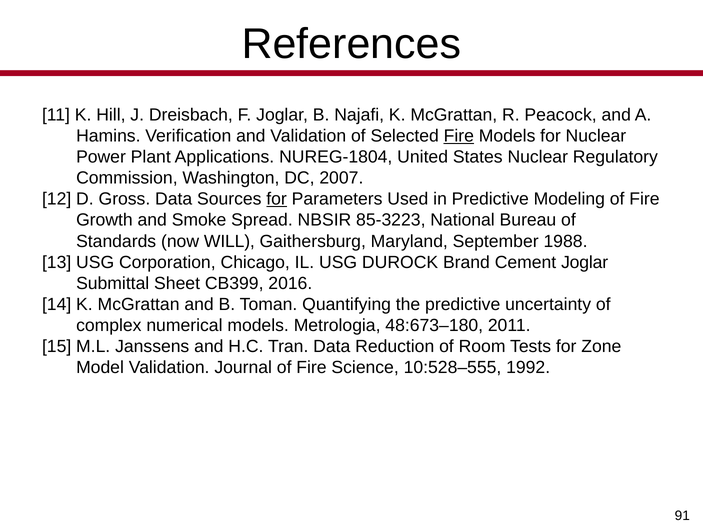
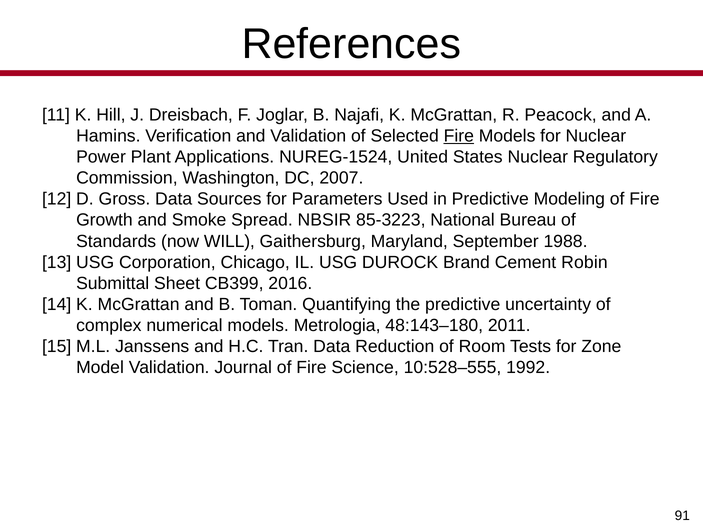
NUREG-1804: NUREG-1804 -> NUREG-1524 (336, 157)
for underline: present -> none (277, 199)
Cement Joglar: Joglar -> Robin (584, 262)
48:673–180: 48:673–180 -> 48:143–180 (434, 326)
